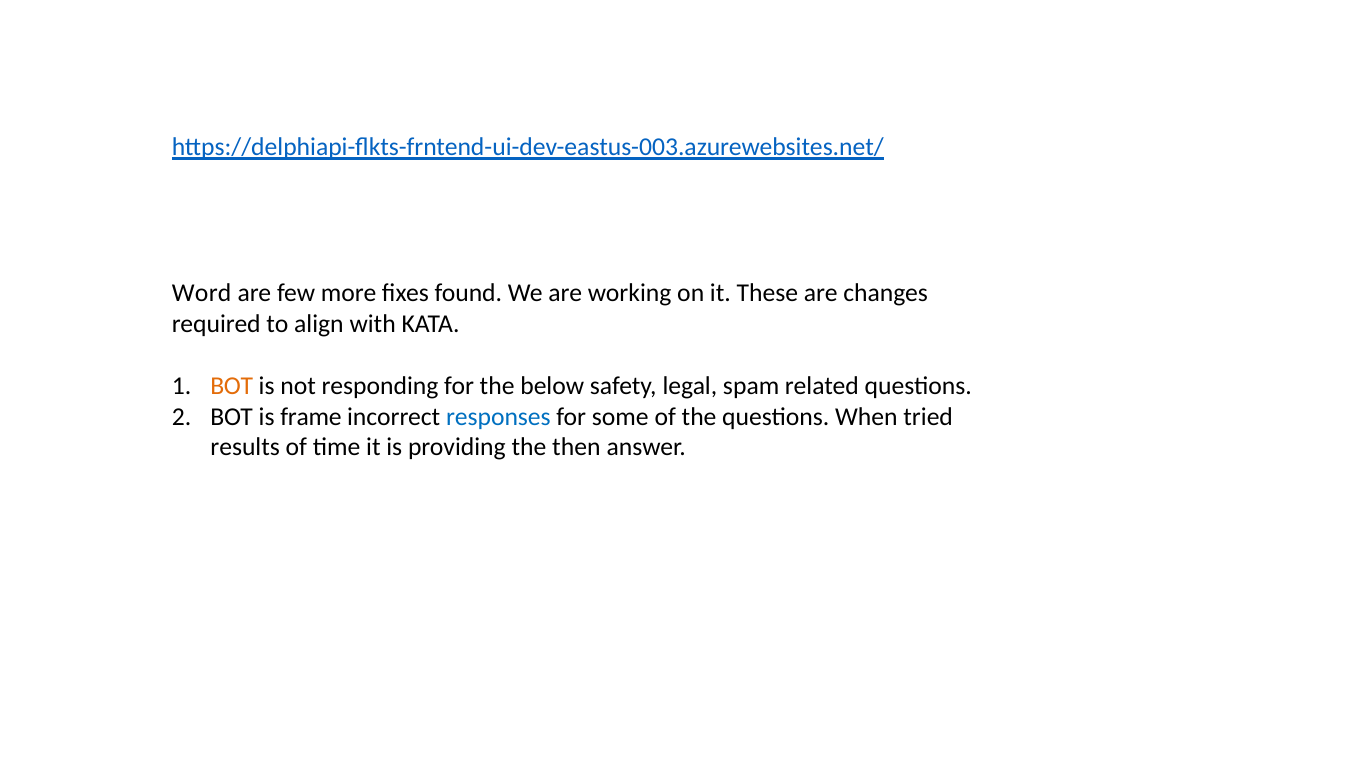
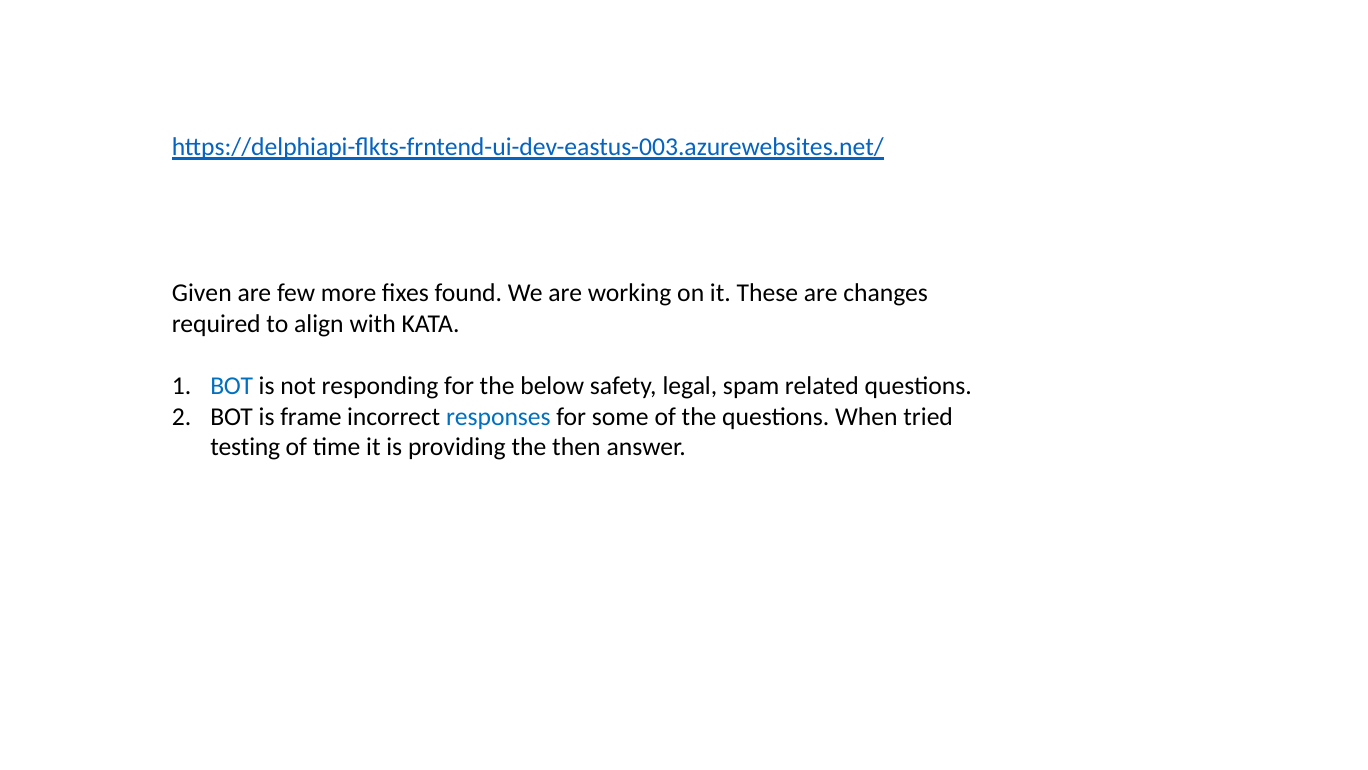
Word: Word -> Given (202, 293)
BOT colour: orange -> blue (232, 386)
results: results -> testing (245, 447)
